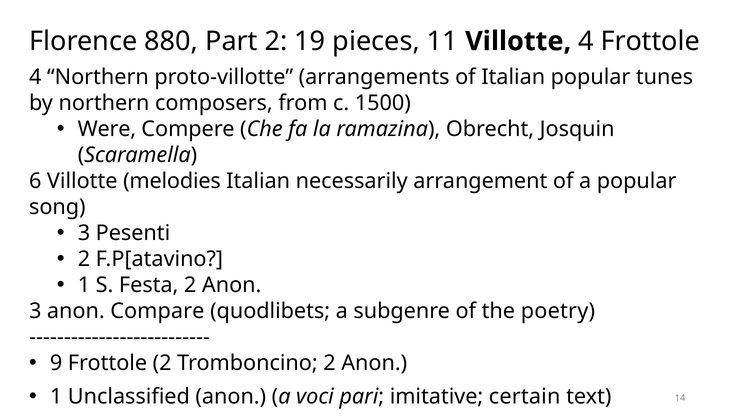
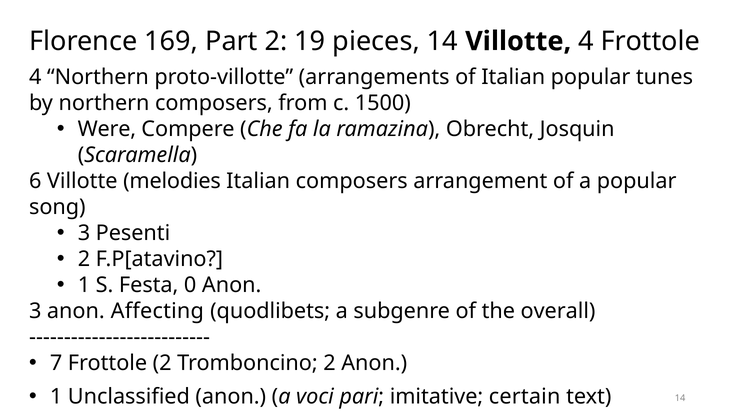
880: 880 -> 169 (171, 41)
pieces 11: 11 -> 14 (442, 41)
Italian necessarily: necessarily -> composers (352, 181)
Festa 2: 2 -> 0 (190, 285)
Compare: Compare -> Affecting (157, 311)
poetry: poetry -> overall (558, 311)
9: 9 -> 7 (56, 363)
